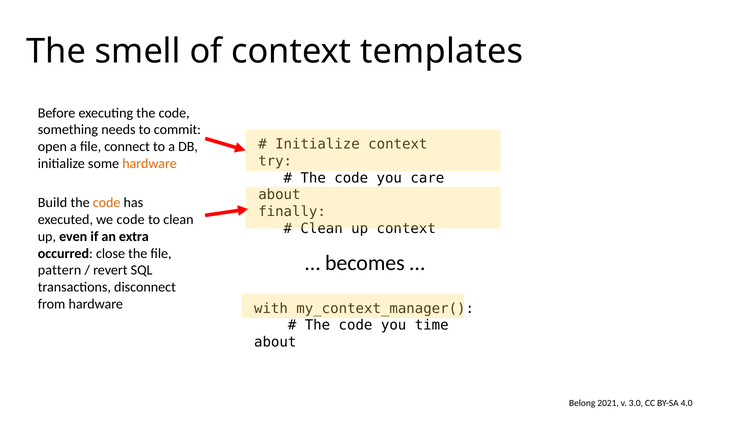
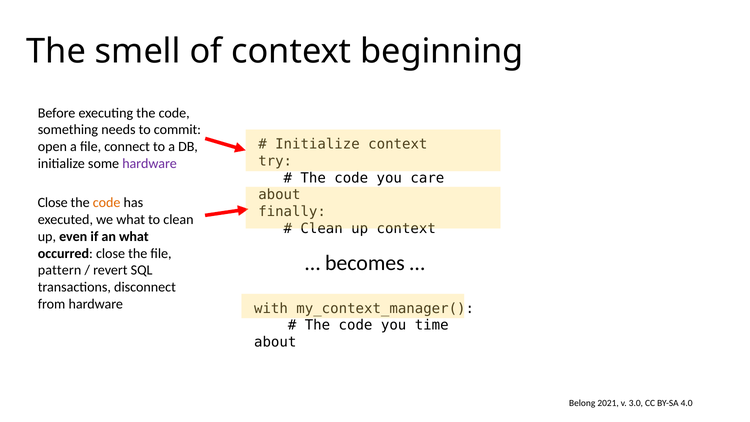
templates: templates -> beginning (442, 52)
hardware colour: orange -> purple (150, 163)
Build: Build -> Close (53, 203)
we code: code -> what (131, 220)
an extra: extra -> what (134, 237)
